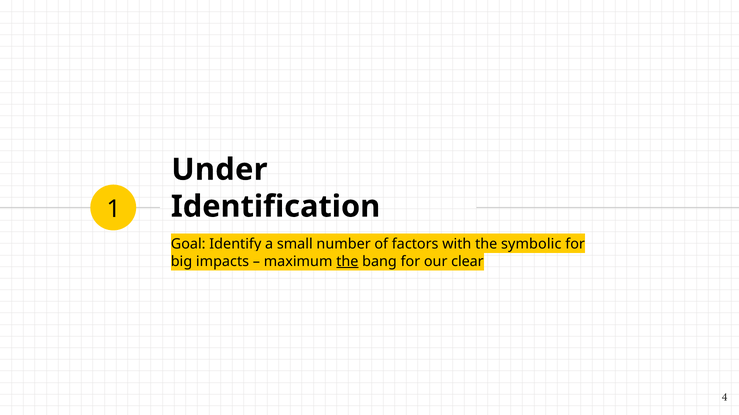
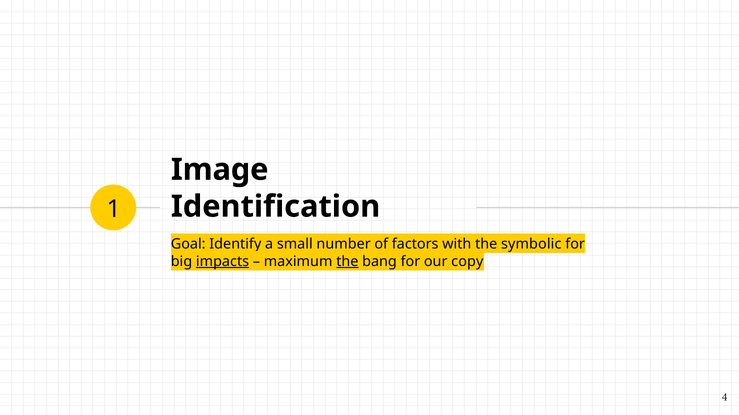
Under: Under -> Image (220, 170)
impacts underline: none -> present (223, 262)
clear: clear -> copy (467, 262)
